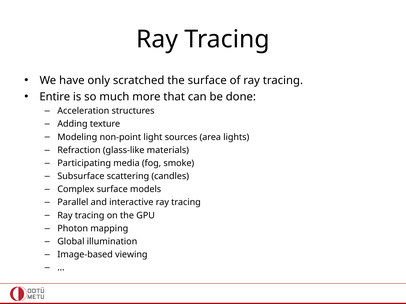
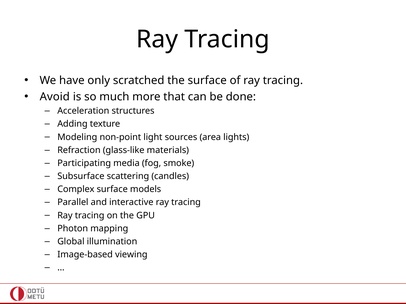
Entire: Entire -> Avoid (55, 97)
